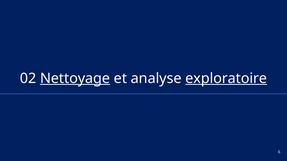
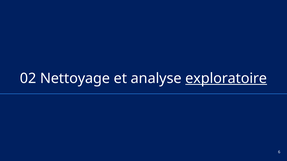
Nettoyage underline: present -> none (75, 79)
